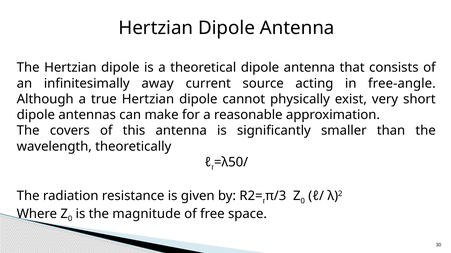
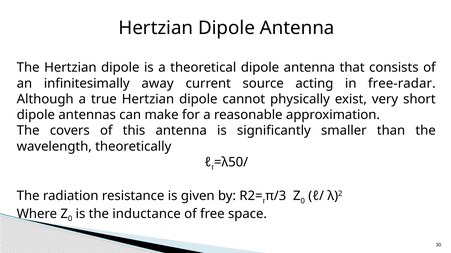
free-angle: free-angle -> free-radar (402, 84)
magnitude: magnitude -> inductance (147, 214)
